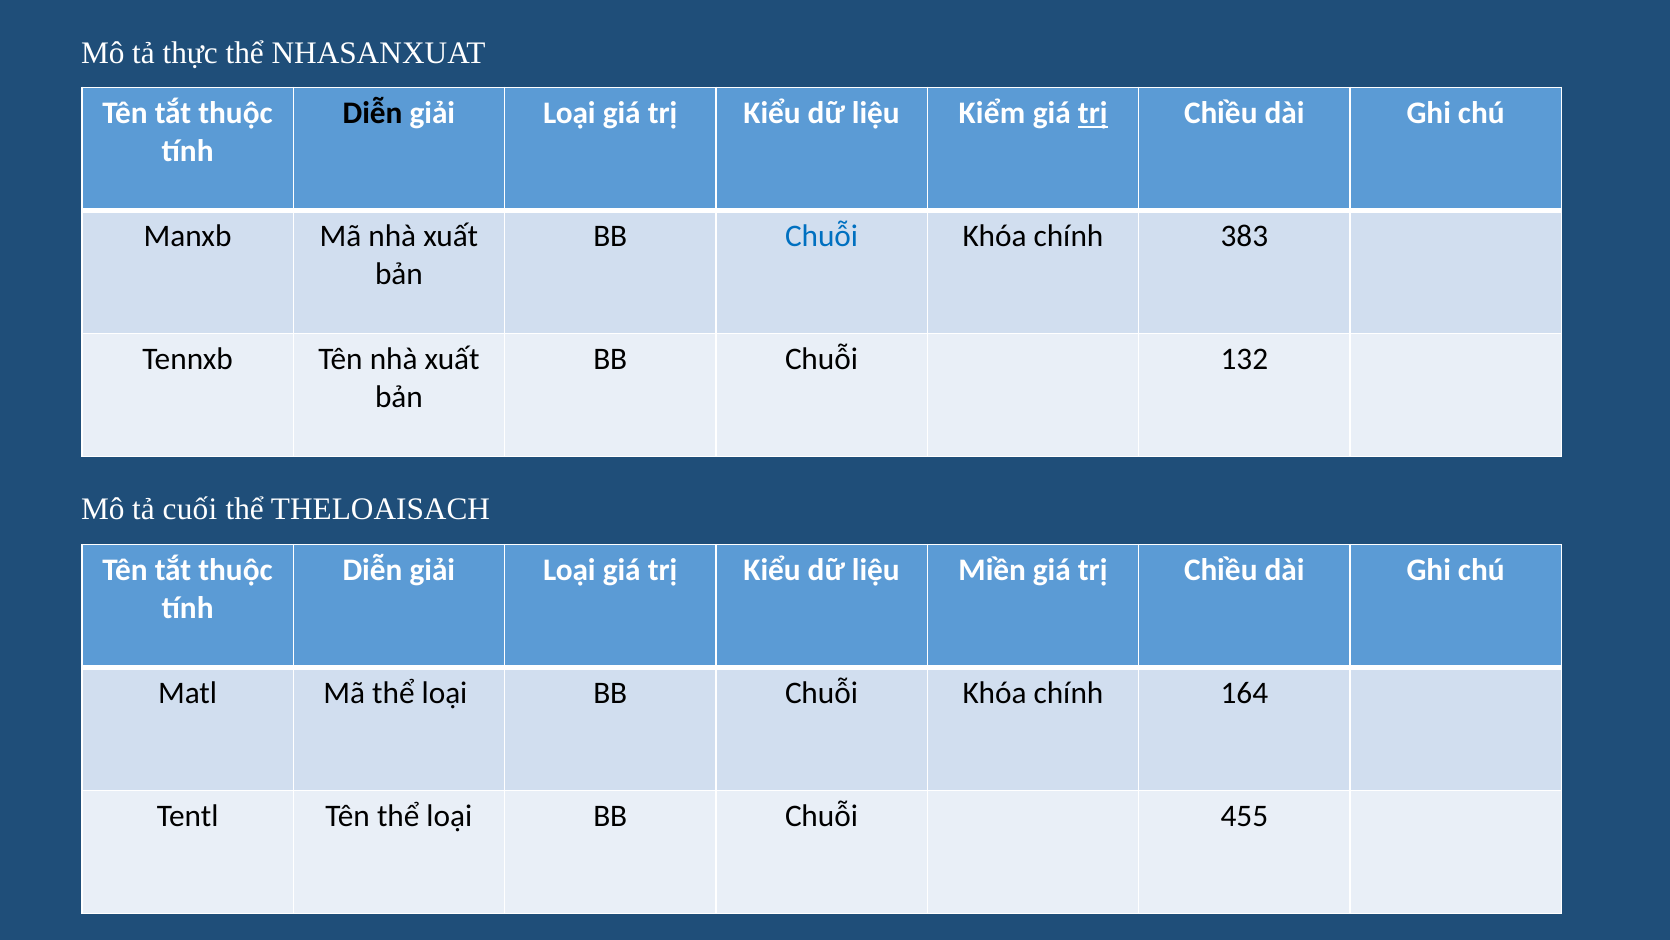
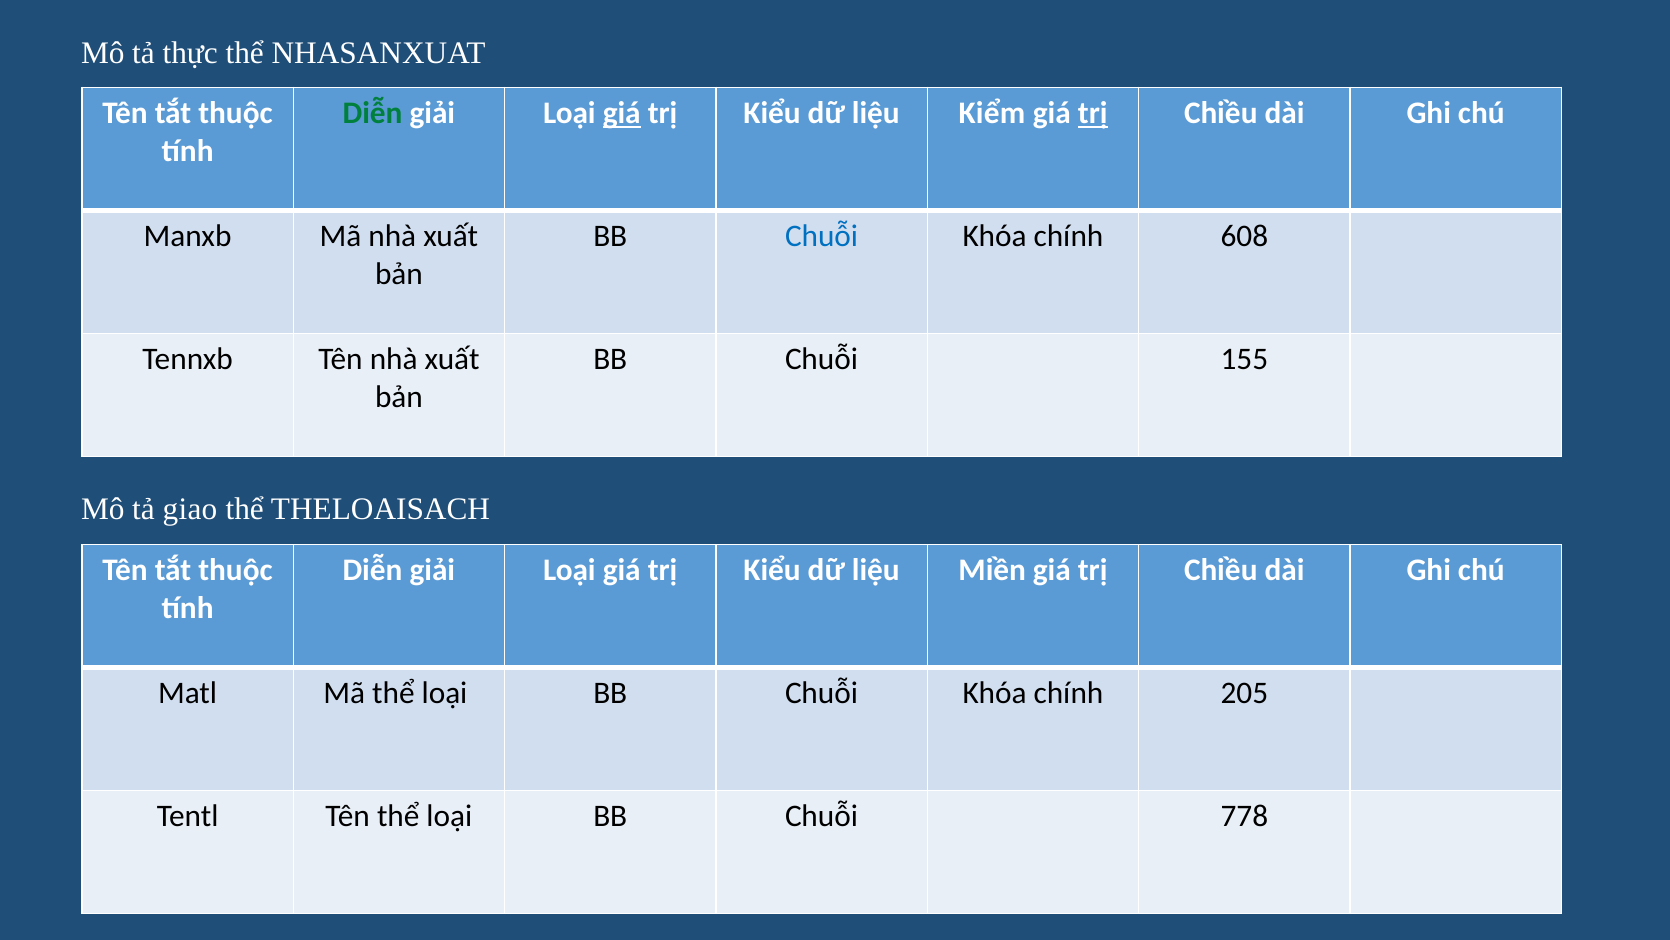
Diễn colour: black -> green (373, 113)
giá underline: none -> present (622, 113)
383: 383 -> 608 (1244, 236)
132: 132 -> 155 (1244, 359)
cuối: cuối -> giao (190, 509)
164: 164 -> 205 (1244, 693)
455: 455 -> 778 (1244, 816)
